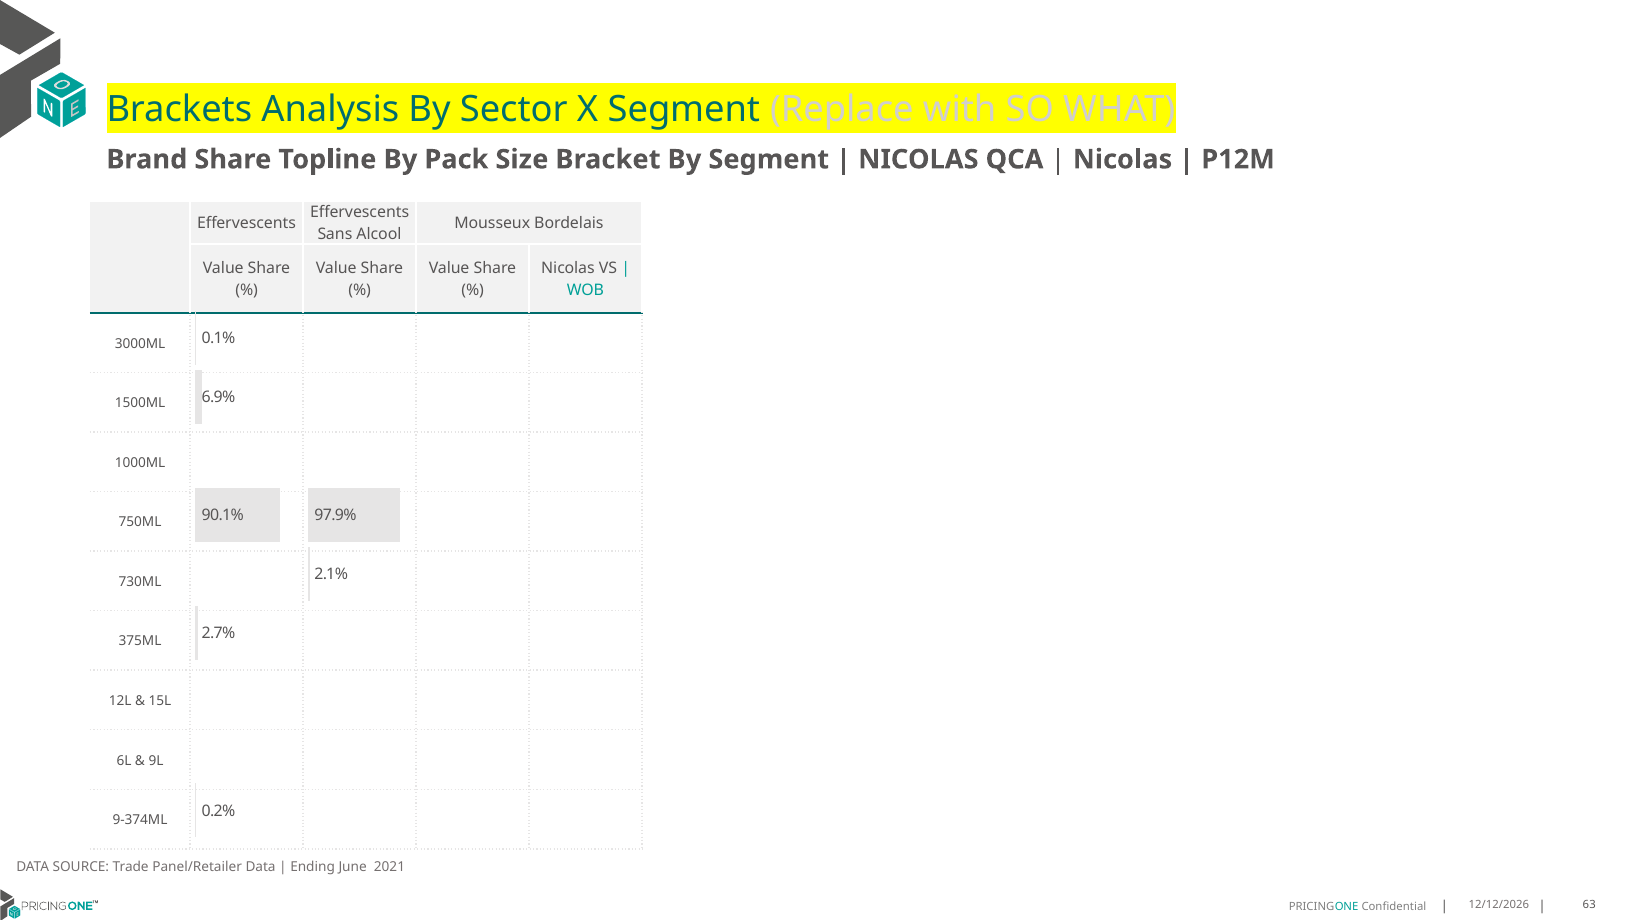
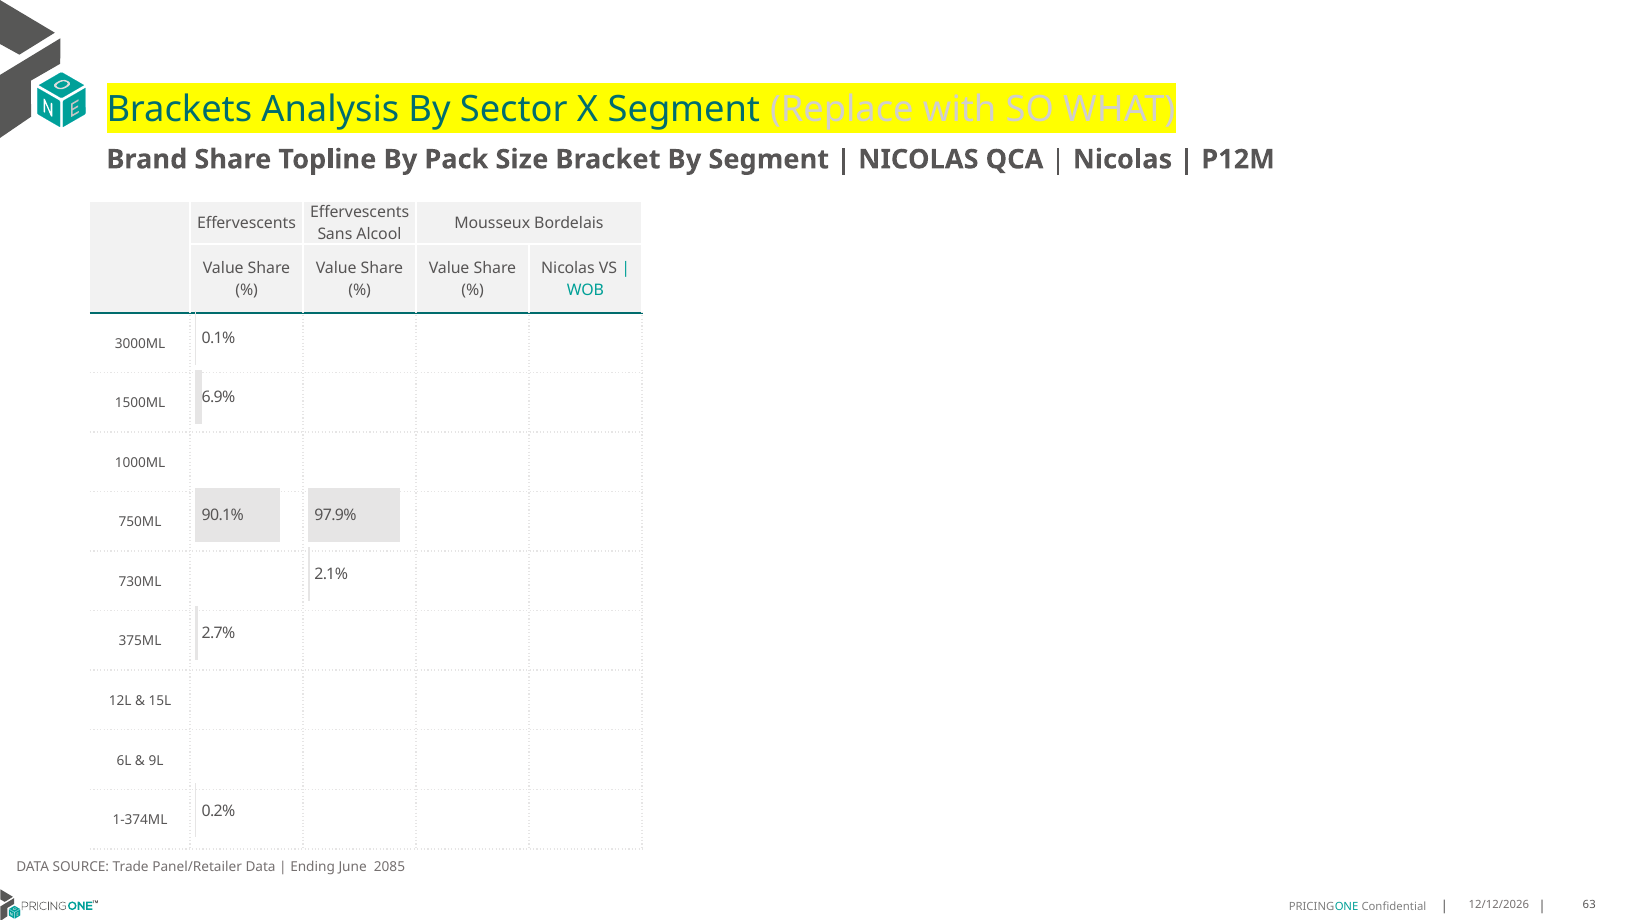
9-374ML: 9-374ML -> 1-374ML (140, 820)
2021: 2021 -> 2085 (389, 867)
